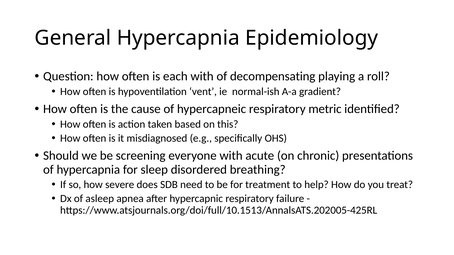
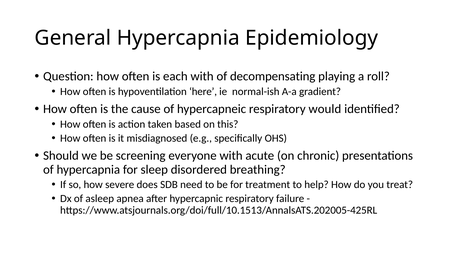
vent: vent -> here (203, 92)
metric: metric -> would (325, 109)
